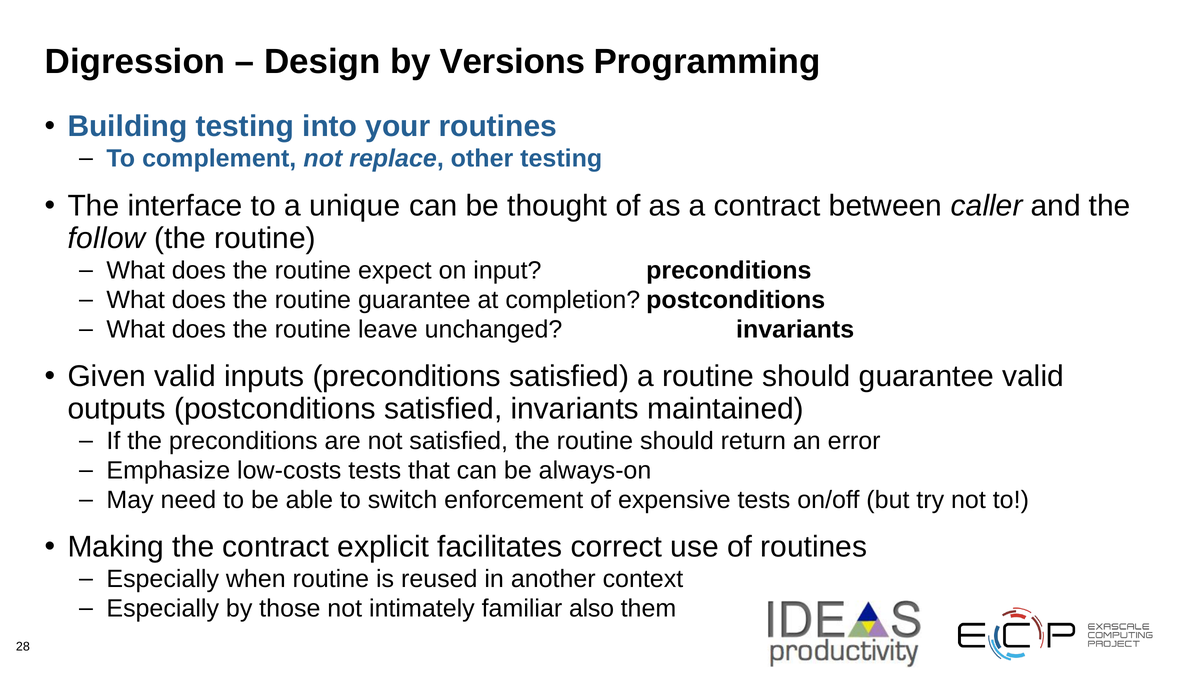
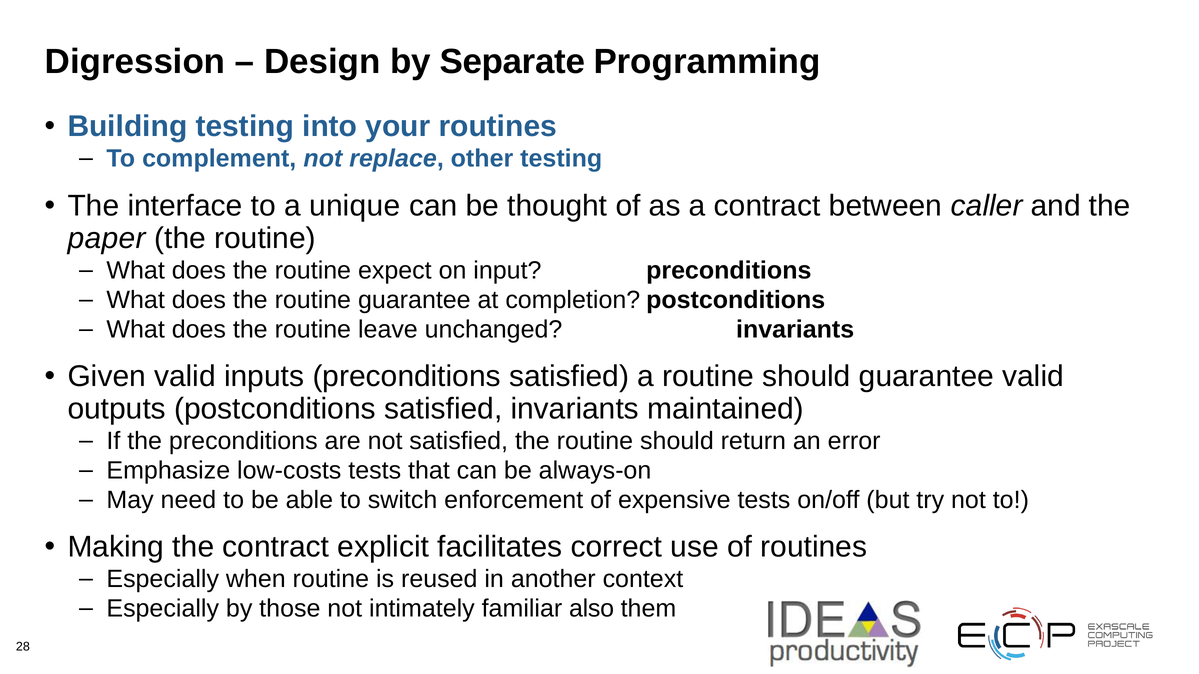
Versions: Versions -> Separate (512, 62)
follow: follow -> paper (107, 238)
